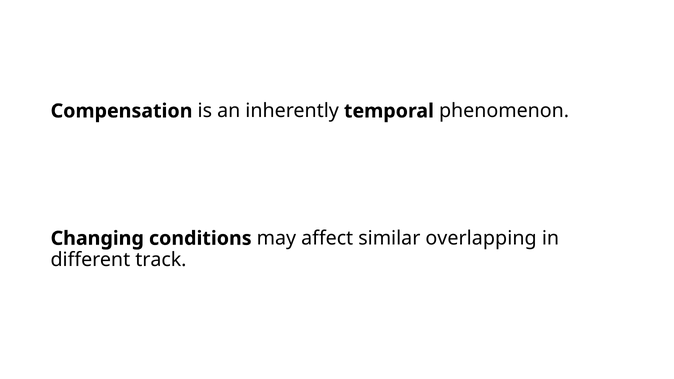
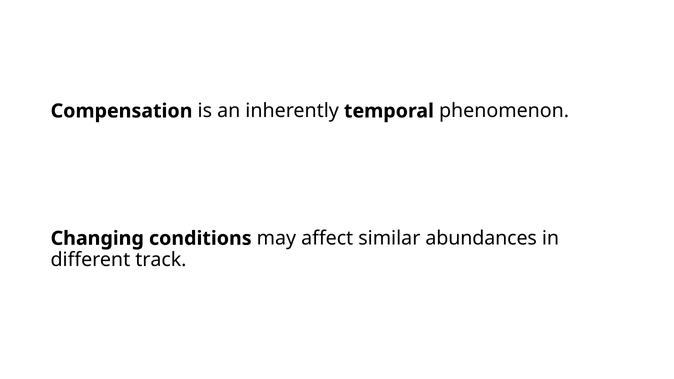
overlapping: overlapping -> abundances (481, 238)
